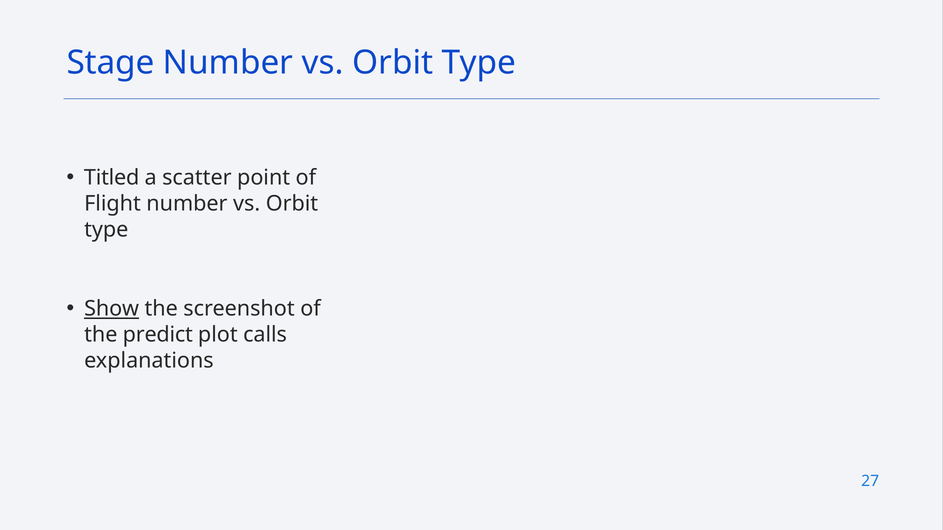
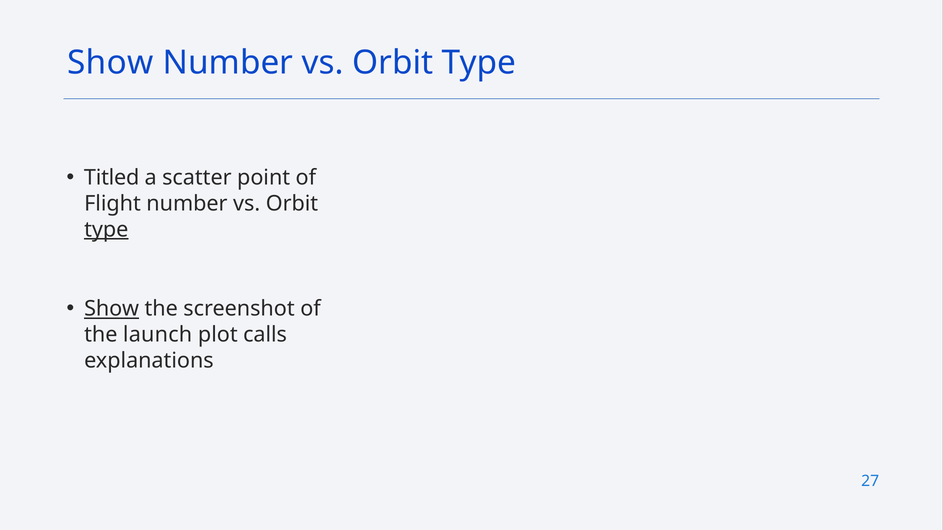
Stage: Stage -> Show (110, 63)
type underline: none -> present (106, 230)
predict: predict -> launch (158, 335)
